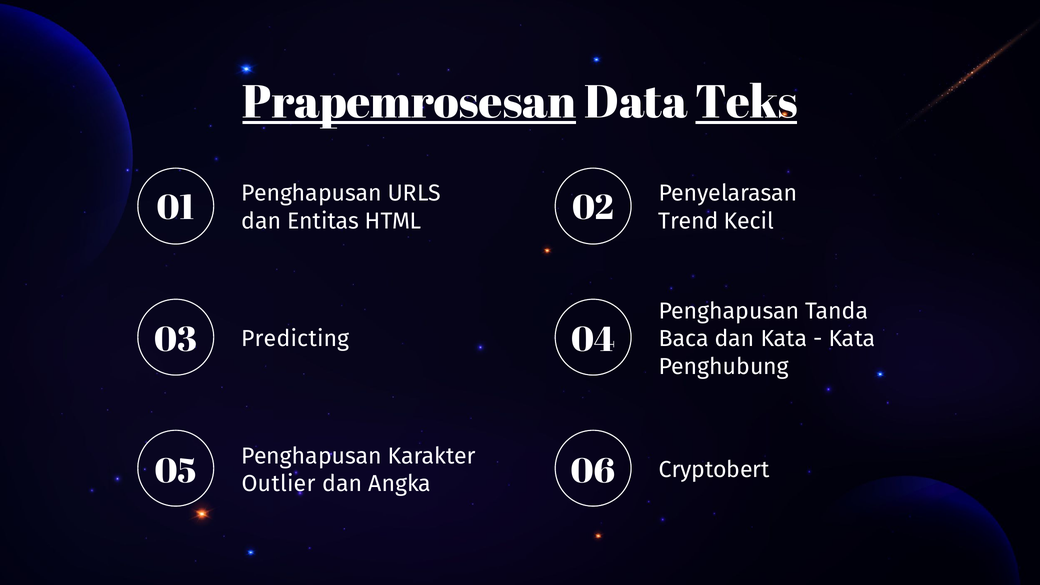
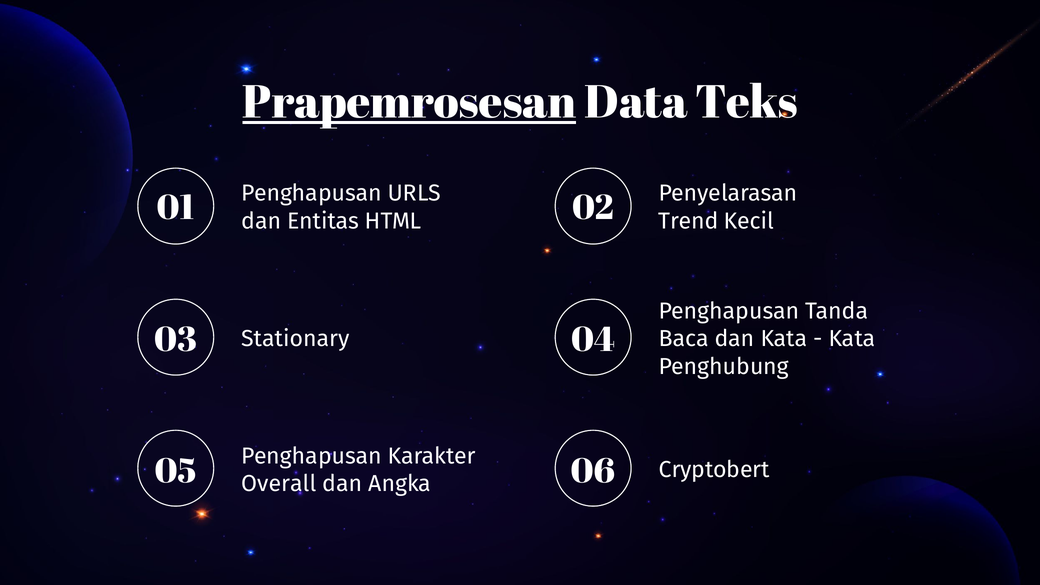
Teks underline: present -> none (747, 103)
Predicting: Predicting -> Stationary (295, 339)
Outlier: Outlier -> Overall (279, 484)
